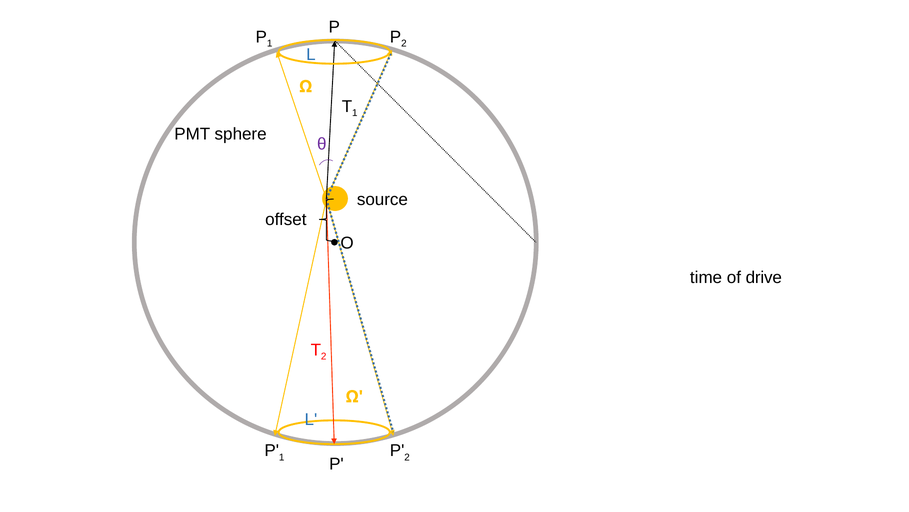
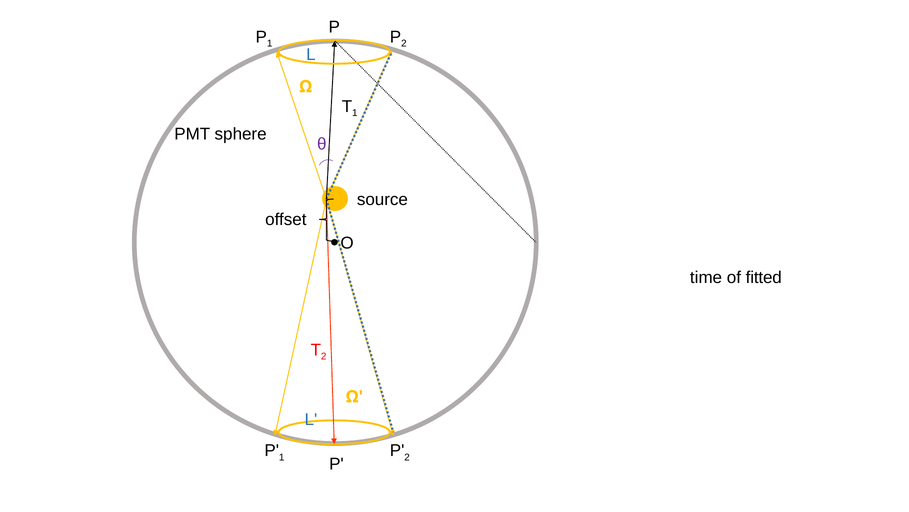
drive: drive -> fitted (764, 277)
